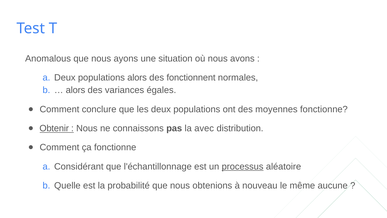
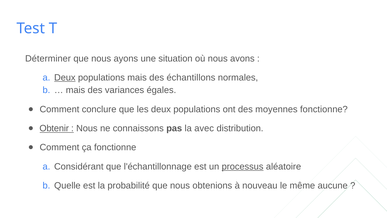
Anomalous: Anomalous -> Déterminer (48, 58)
Deux underline: none -> present (65, 77)
populations alors: alors -> mais (137, 77)
fonctionnent: fonctionnent -> échantillons (191, 77)
alors: alors -> mais (75, 90)
